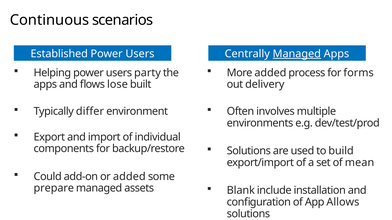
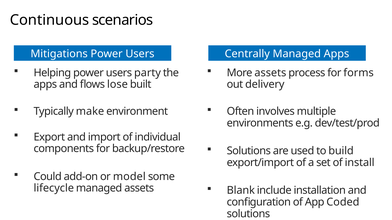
Established: Established -> Mitigations (59, 54)
Managed underline: present -> none (297, 54)
More added: added -> assets (270, 73)
differ: differ -> make (90, 112)
mean: mean -> install (360, 163)
or added: added -> model (129, 177)
prepare: prepare -> lifecycle (54, 189)
Allows: Allows -> Coded (343, 203)
